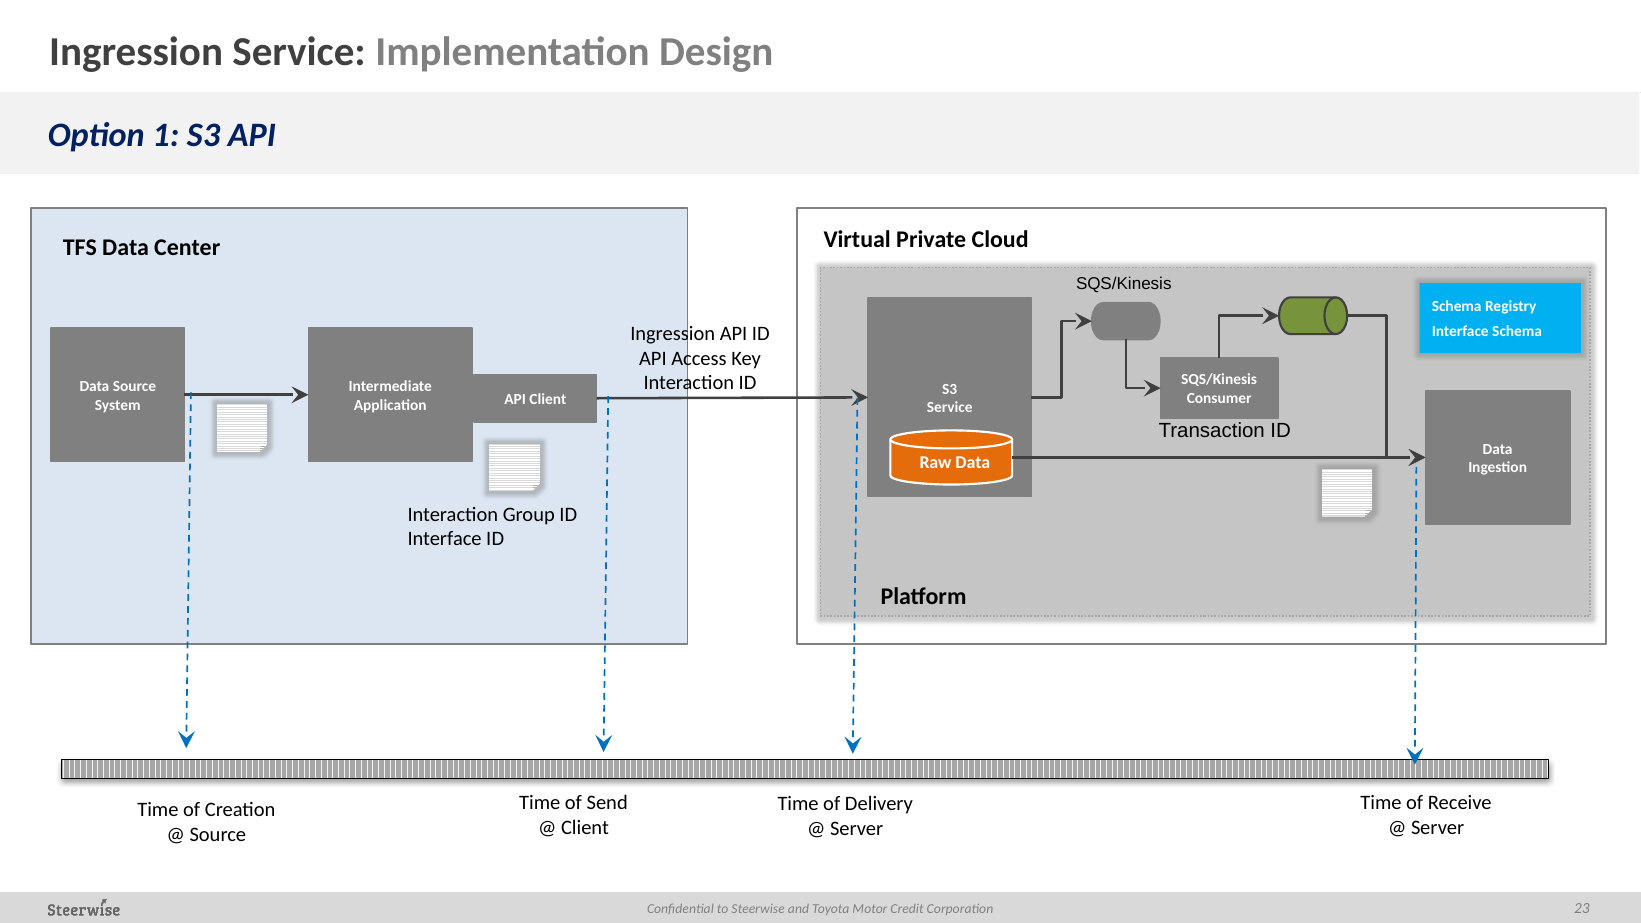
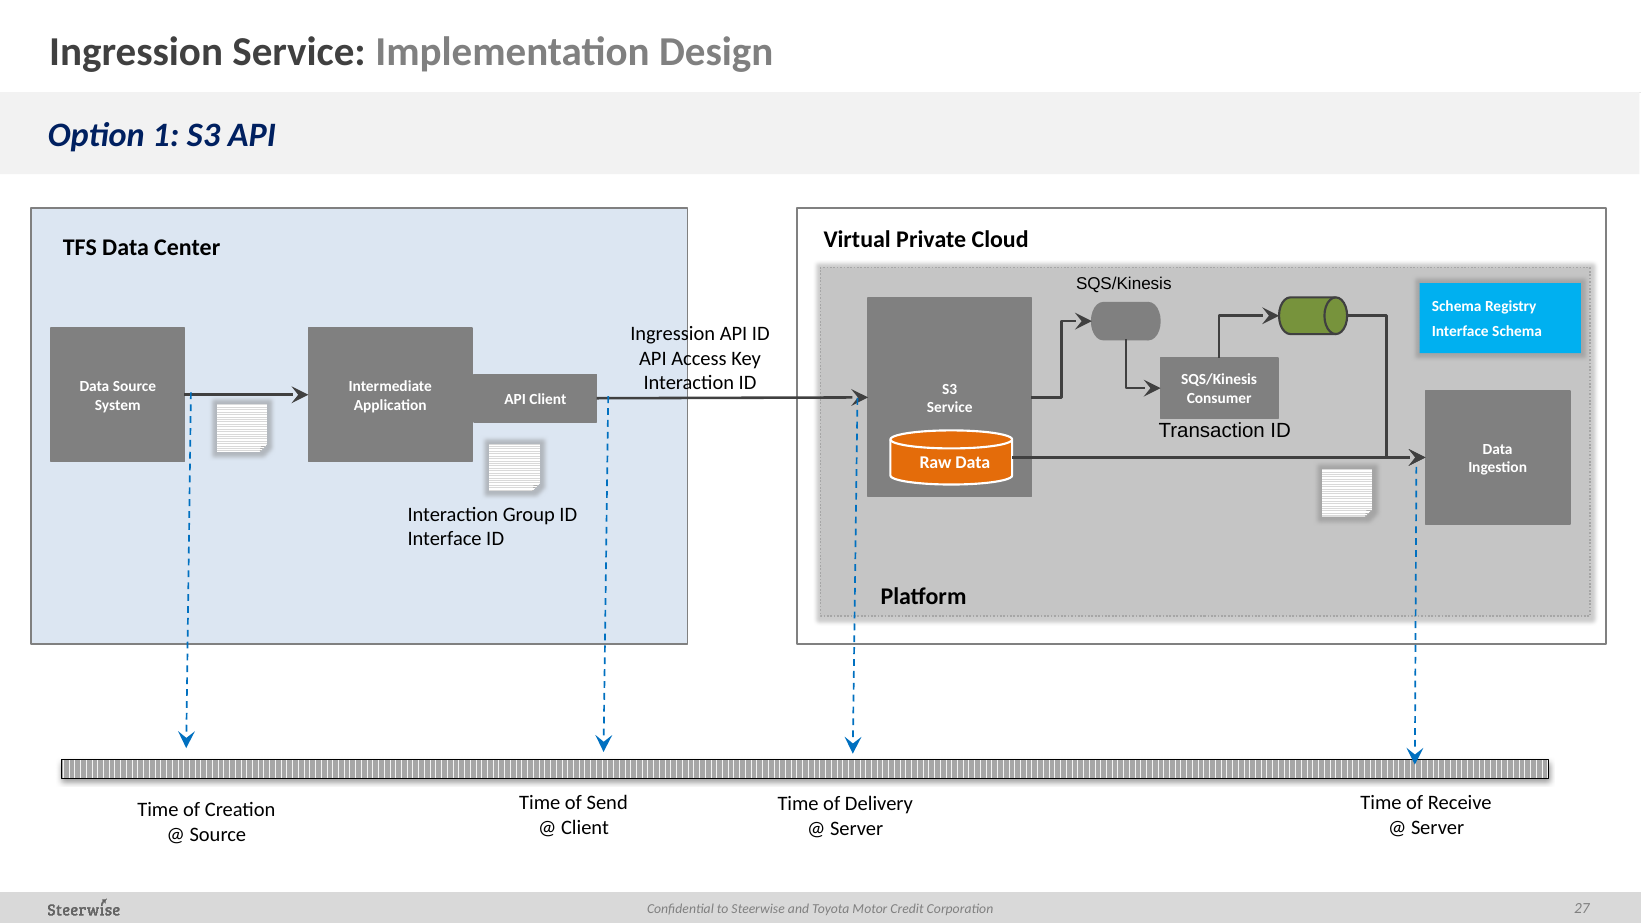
23: 23 -> 27 (1582, 909)
